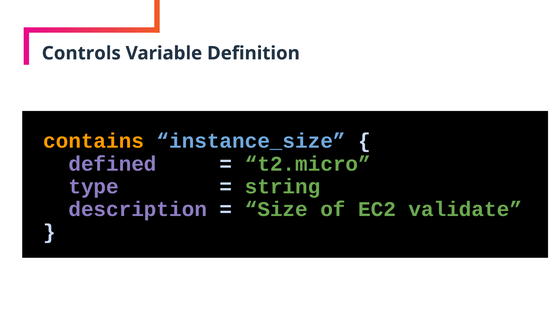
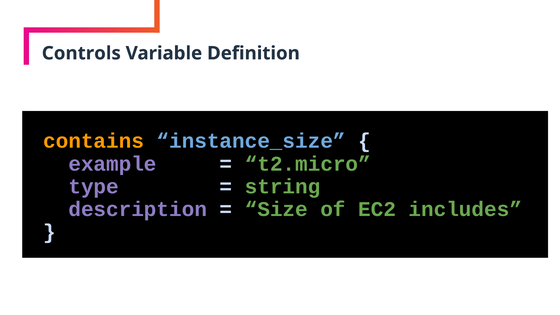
defined: defined -> example (113, 164)
validate: validate -> includes (465, 209)
